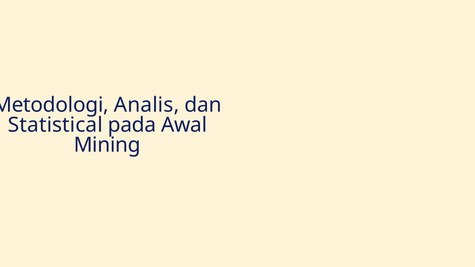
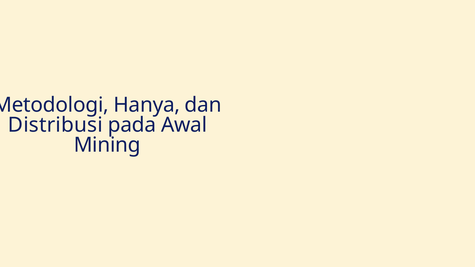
Analis: Analis -> Hanya (147, 105)
Statistical: Statistical -> Distribusi (55, 125)
